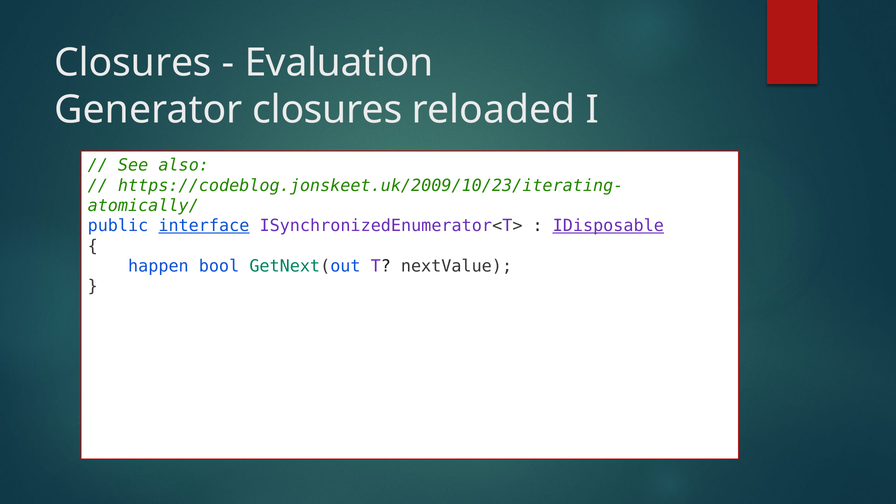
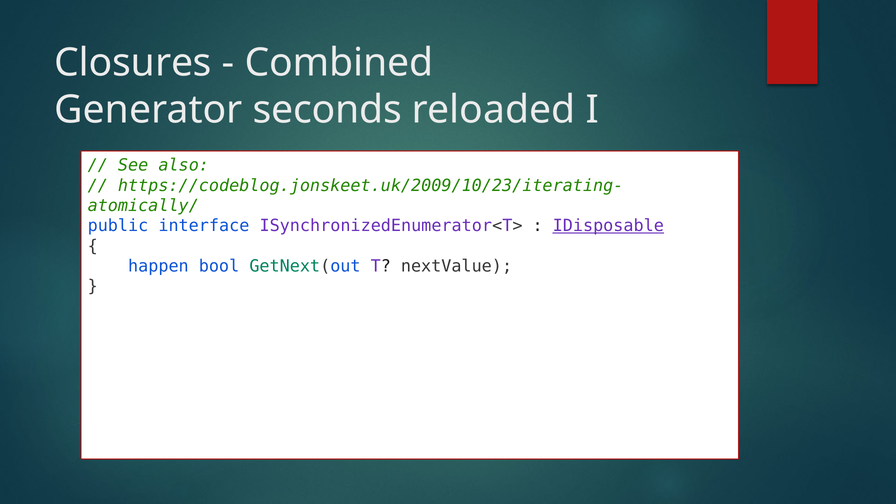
Evaluation: Evaluation -> Combined (339, 63)
Generator closures: closures -> seconds (327, 110)
interface underline: present -> none (204, 226)
